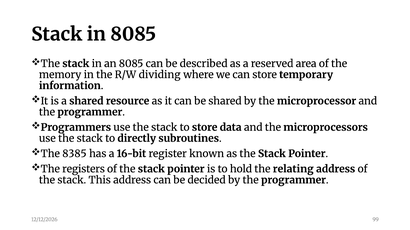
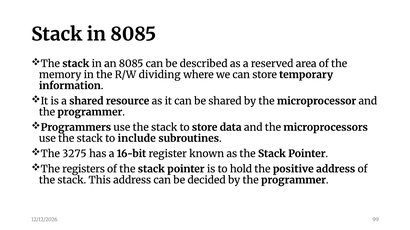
directly: directly -> include (137, 139)
8385: 8385 -> 3275 (74, 154)
relating: relating -> positive (293, 169)
